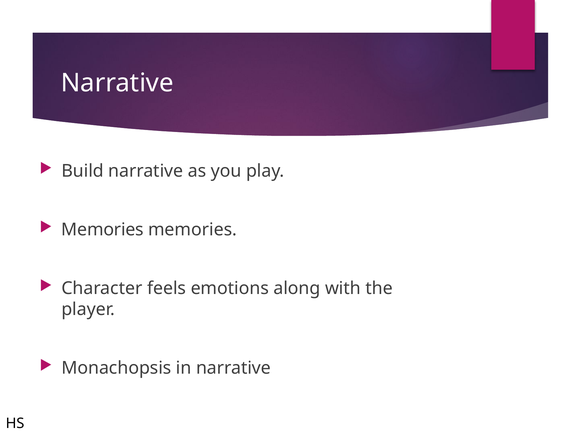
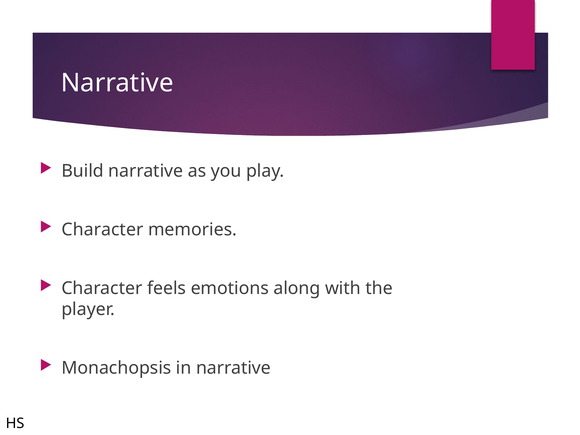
Memories: Memories -> Character (102, 230)
